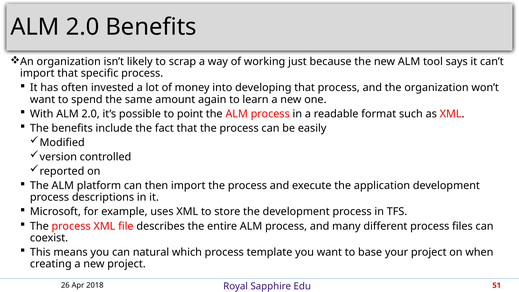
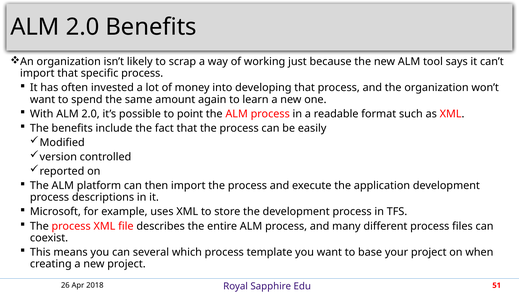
natural: natural -> several (151, 252)
